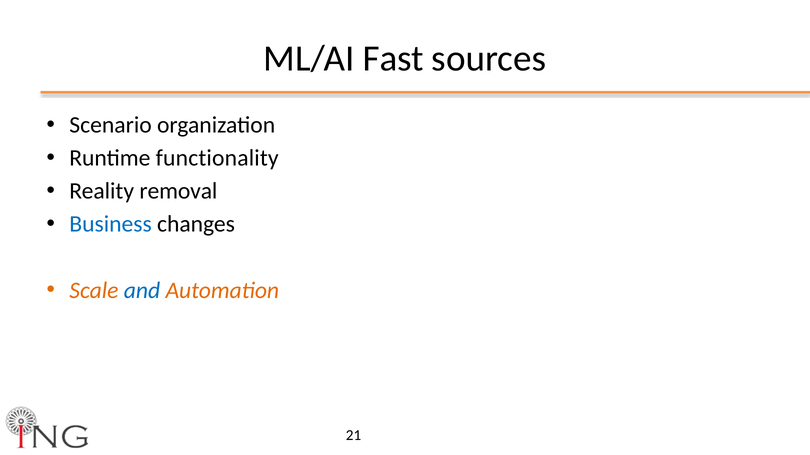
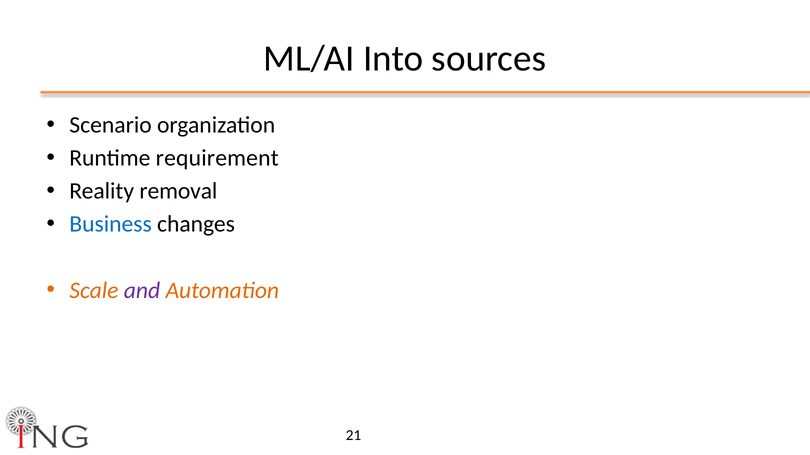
Fast: Fast -> Into (393, 59)
functionality: functionality -> requirement (217, 158)
and colour: blue -> purple (142, 291)
